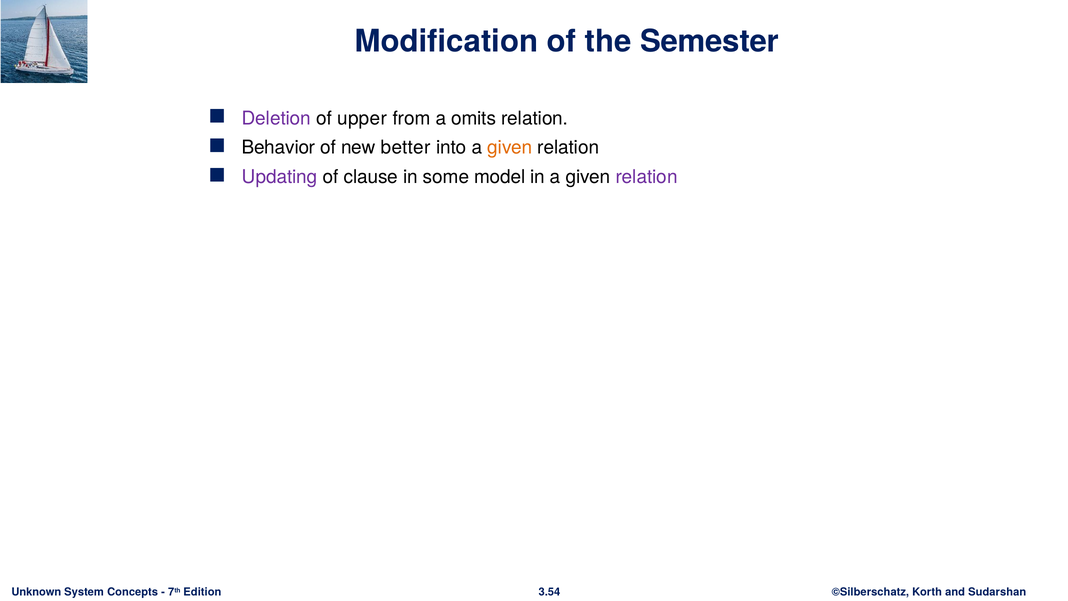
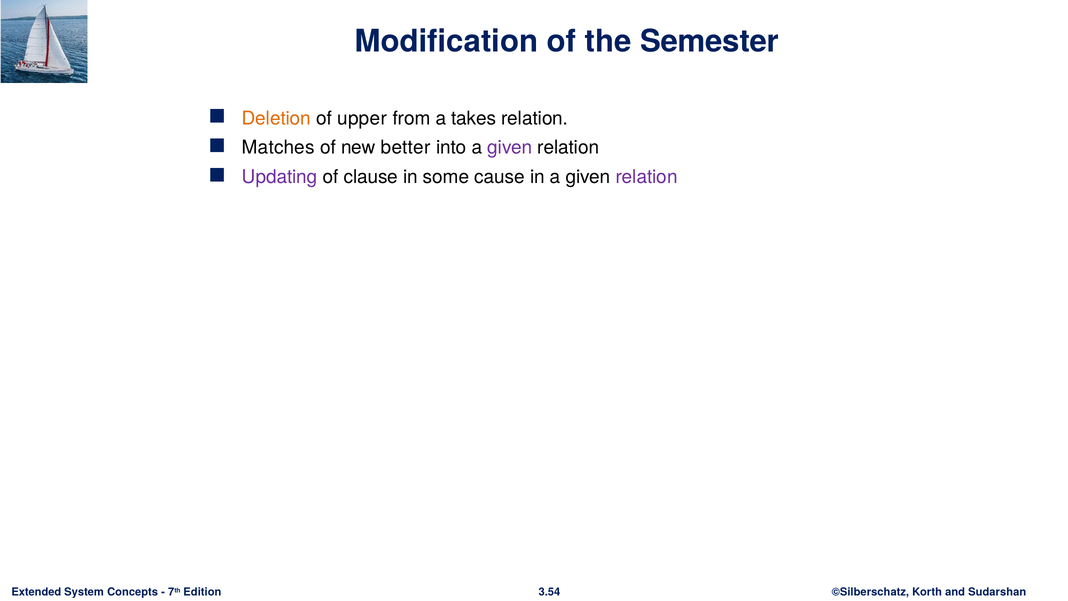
Deletion colour: purple -> orange (276, 118)
omits: omits -> takes (474, 118)
Behavior: Behavior -> Matches (278, 148)
given colour: orange -> purple (510, 148)
model: model -> cause (500, 177)
Unknown: Unknown -> Extended (36, 592)
